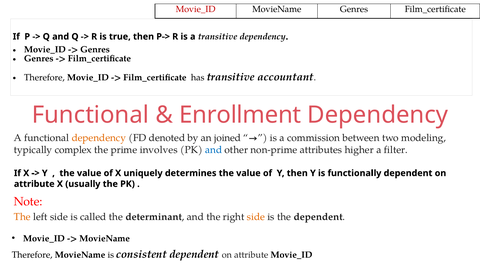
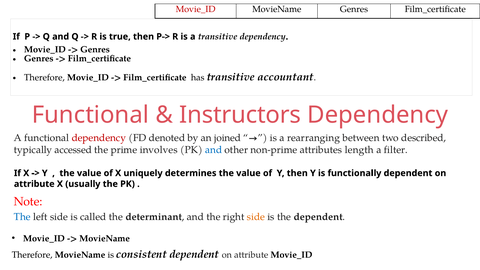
Enrollment: Enrollment -> Instructors (240, 115)
dependency colour: orange -> red (99, 138)
commission: commission -> rearranging (314, 138)
modeling: modeling -> described (424, 138)
complex: complex -> accessed (73, 150)
higher: higher -> length (359, 150)
The colour: orange -> blue (22, 217)
